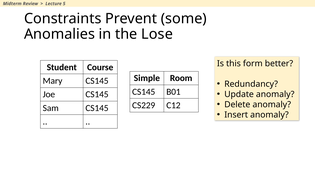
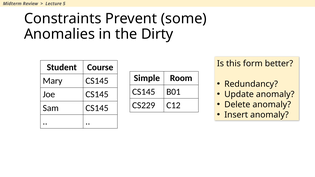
Lose: Lose -> Dirty (157, 34)
